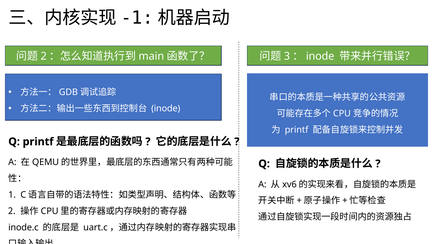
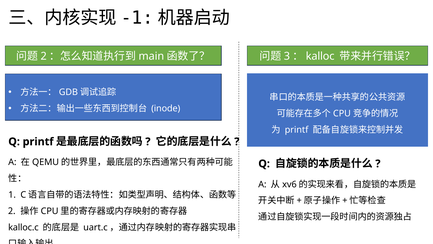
inode: inode -> kalloc (320, 56)
inode.c: inode.c -> kalloc.c (23, 227)
